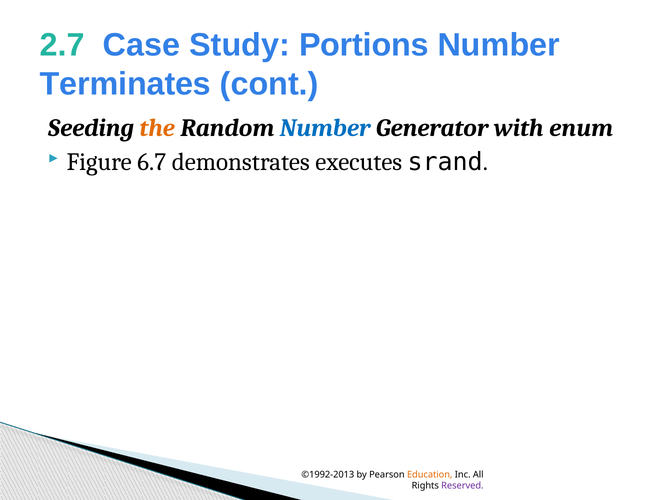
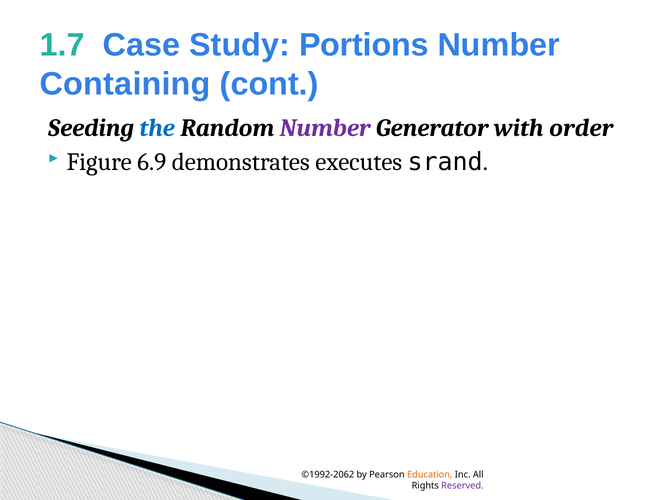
2.7: 2.7 -> 1.7 (62, 45)
Terminates: Terminates -> Containing (125, 84)
the colour: orange -> blue (157, 128)
Number colour: blue -> purple (325, 128)
enum: enum -> order (581, 128)
6.7: 6.7 -> 6.9 (152, 162)
©1992-2013: ©1992-2013 -> ©1992-2062 (328, 474)
